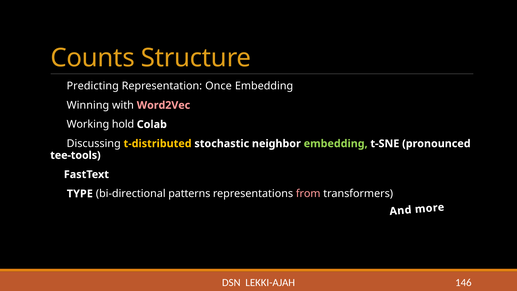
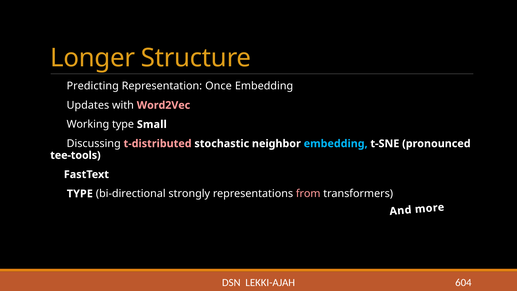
Counts: Counts -> Longer (93, 58)
Winning: Winning -> Updates (88, 105)
Colab: Colab -> Small (152, 124)
Working hold: hold -> type (123, 124)
t-distributed colour: yellow -> pink (158, 144)
embedding colour: light green -> light blue (336, 144)
patterns: patterns -> strongly (189, 194)
146: 146 -> 604 (463, 282)
